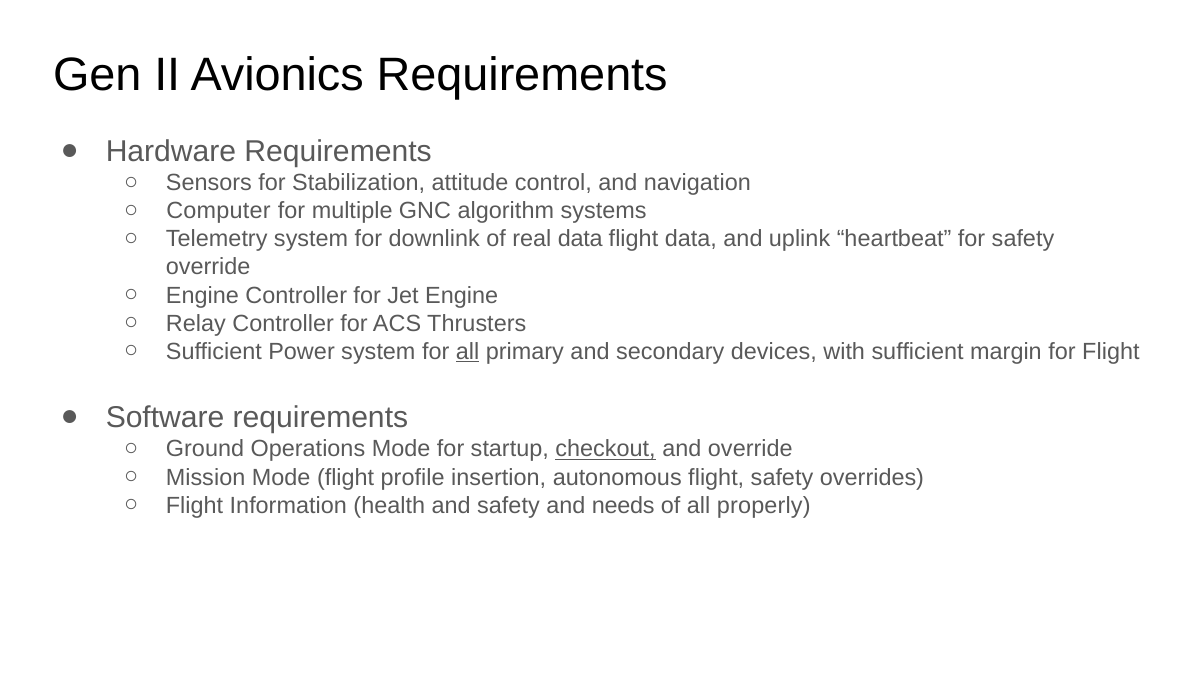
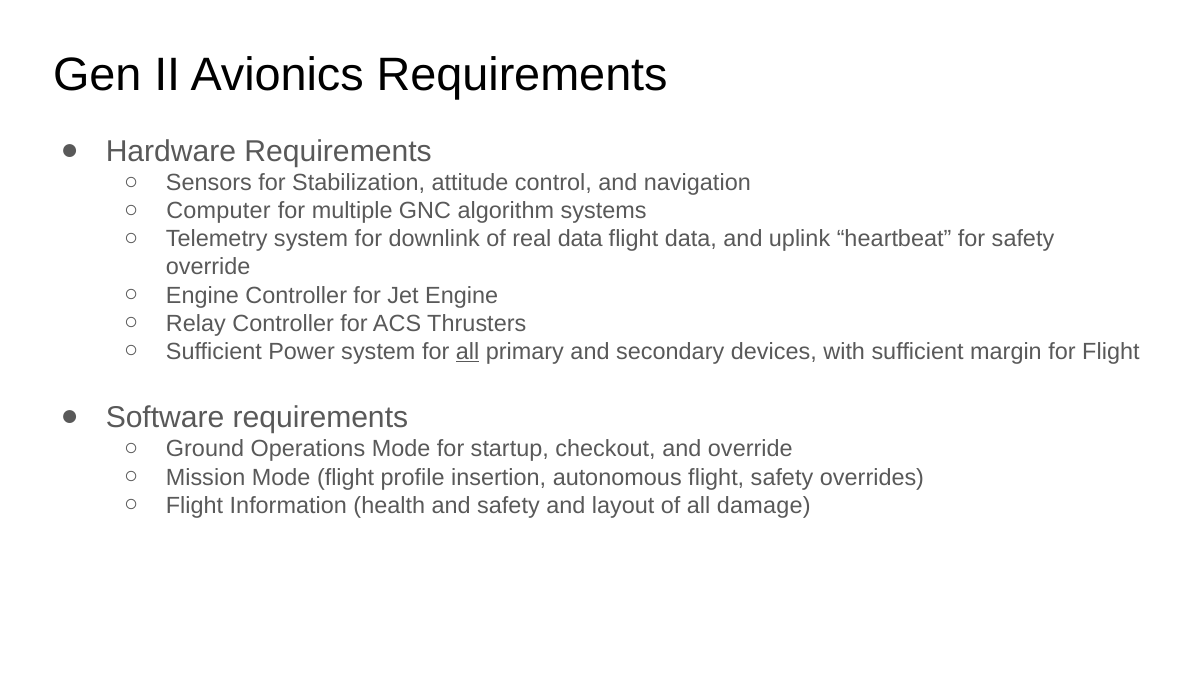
checkout underline: present -> none (606, 449)
needs: needs -> layout (623, 506)
properly: properly -> damage (764, 506)
